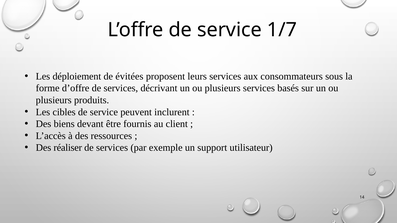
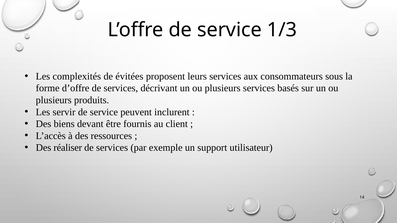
1/7: 1/7 -> 1/3 (282, 30)
déploiement: déploiement -> complexités (77, 76)
cibles: cibles -> servir (64, 112)
